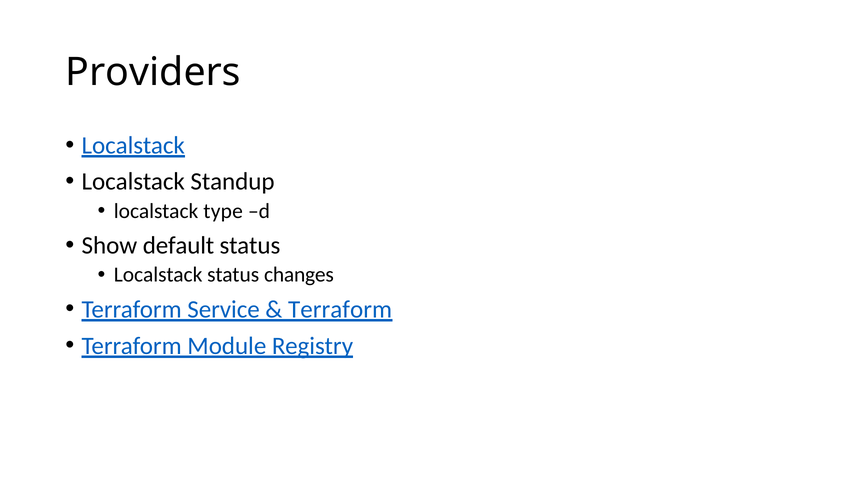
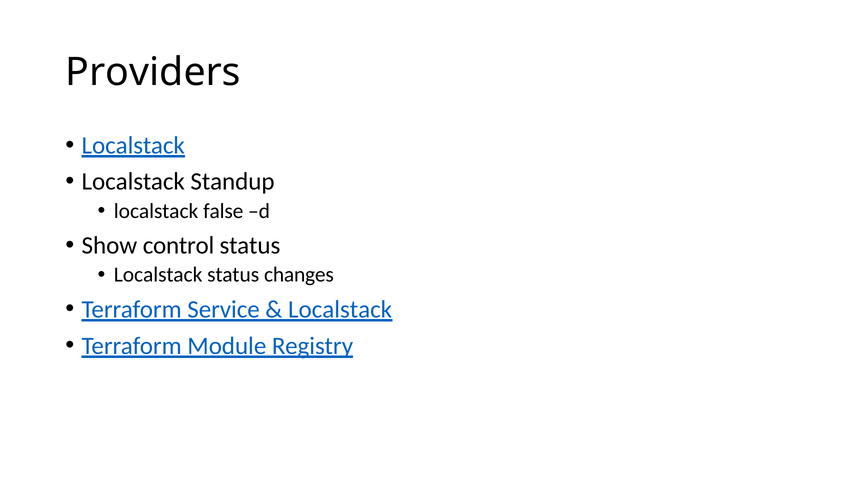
type: type -> false (223, 211)
default: default -> control (179, 245)
Terraform: Terraform -> Localstack (340, 309)
